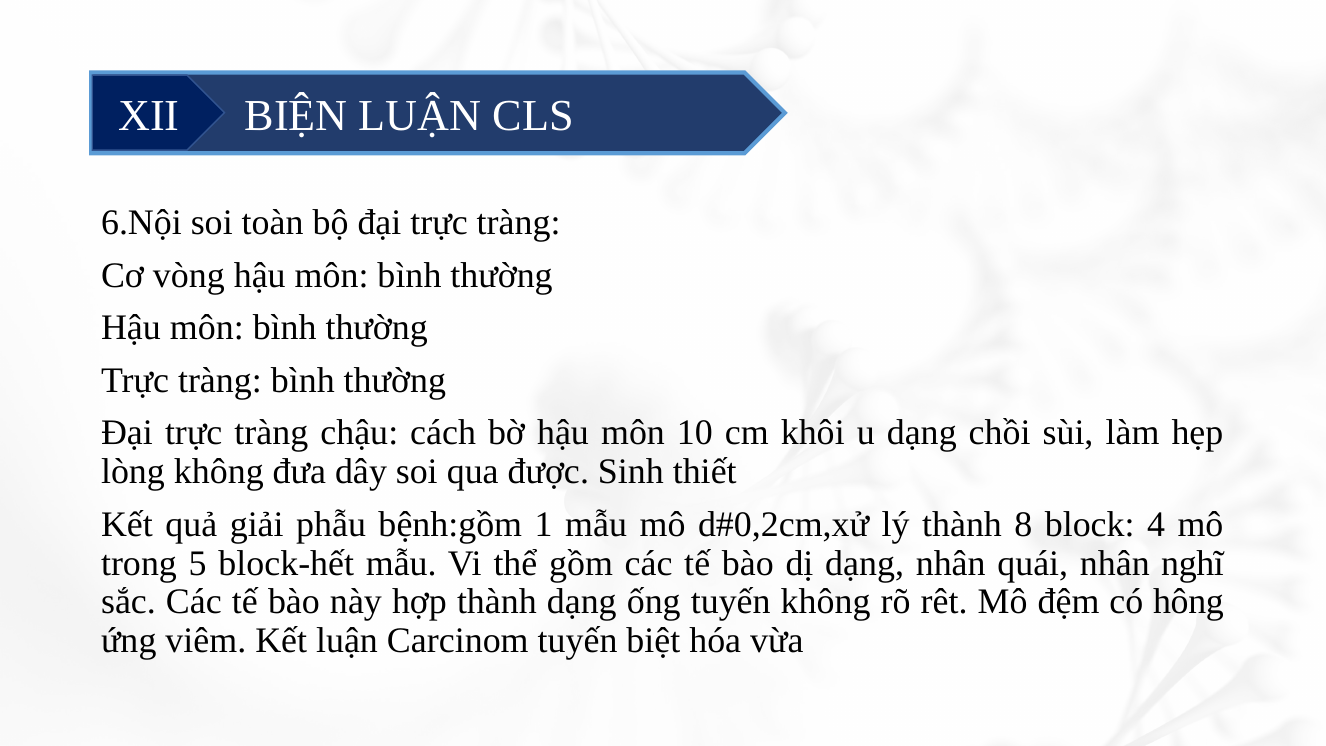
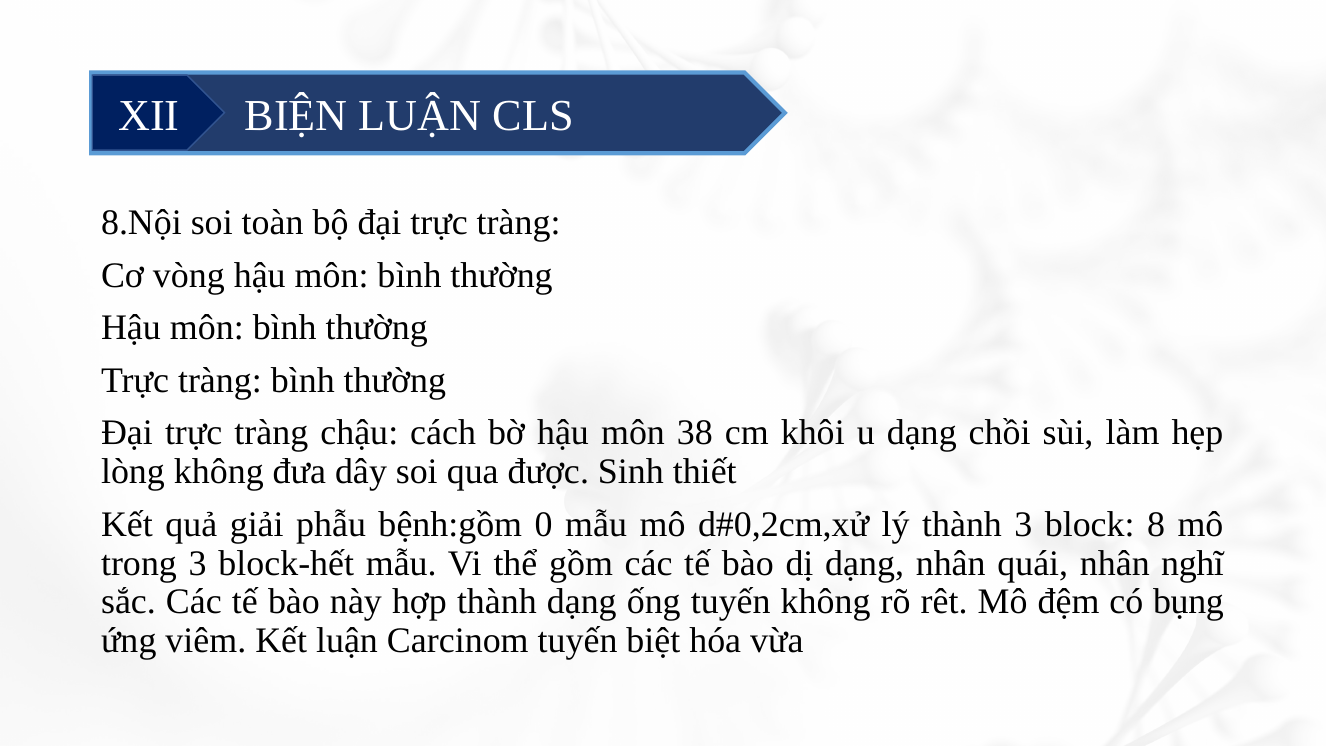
6.Nội: 6.Nội -> 8.Nội (141, 223)
10: 10 -> 38 (695, 433)
1: 1 -> 0 (544, 524)
thành 8: 8 -> 3 (1023, 524)
4: 4 -> 8 (1156, 524)
trong 5: 5 -> 3 (198, 563)
hông: hông -> bụng (1189, 602)
